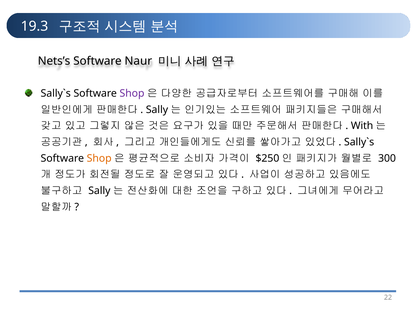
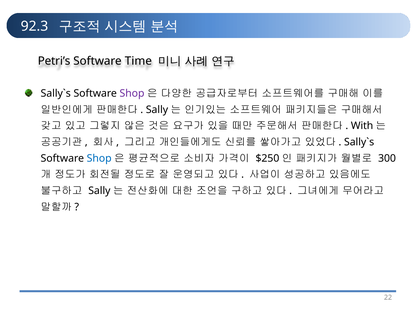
19.3: 19.3 -> 92.3 (34, 26)
Nets’s: Nets’s -> Petri’s (54, 61)
Naur: Naur -> Time (138, 61)
Shop colour: orange -> blue (99, 159)
